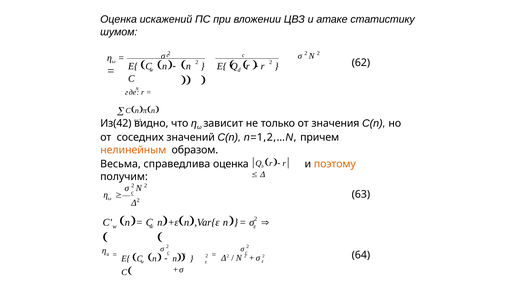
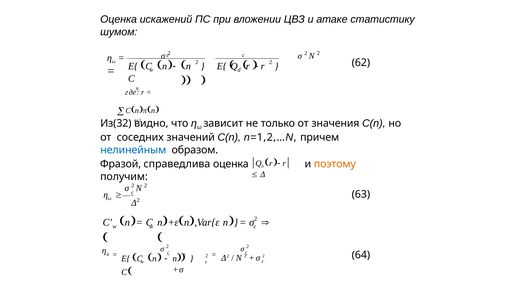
Из(42: Из(42 -> Из(32 (116, 123)
нелинейным colour: orange -> blue (133, 150)
Весьма: Весьма -> Фразой (121, 164)
